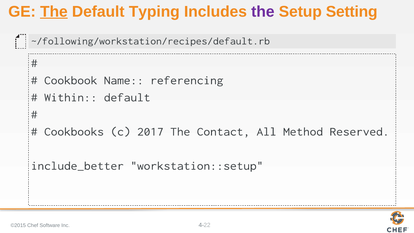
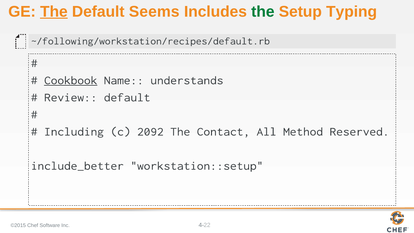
Typing: Typing -> Seems (154, 12)
the colour: purple -> green (263, 12)
Setting: Setting -> Typing (352, 12)
Cookbook underline: none -> present (71, 80)
referencing: referencing -> understands (187, 80)
Within: Within -> Review (71, 97)
Cookbooks: Cookbooks -> Including (74, 131)
2017: 2017 -> 2092 (150, 131)
